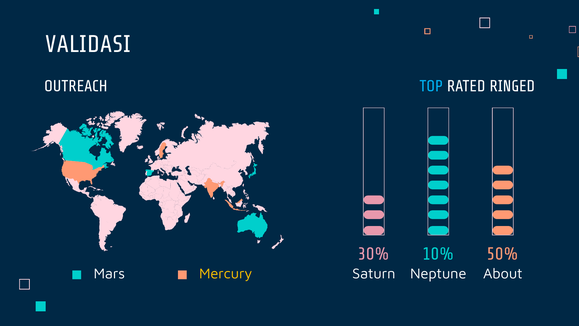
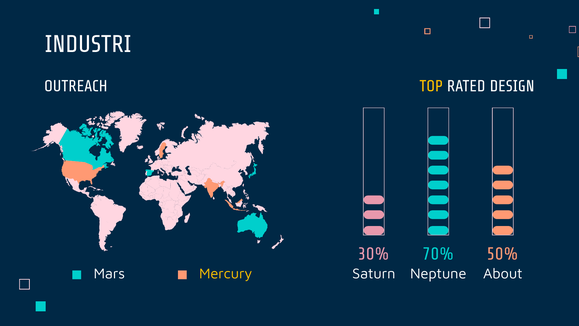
VALIDASI: VALIDASI -> INDUSTRI (88, 44)
TOP colour: light blue -> yellow (431, 86)
RINGED: RINGED -> DESIGN (512, 86)
10%: 10% -> 70% (438, 254)
